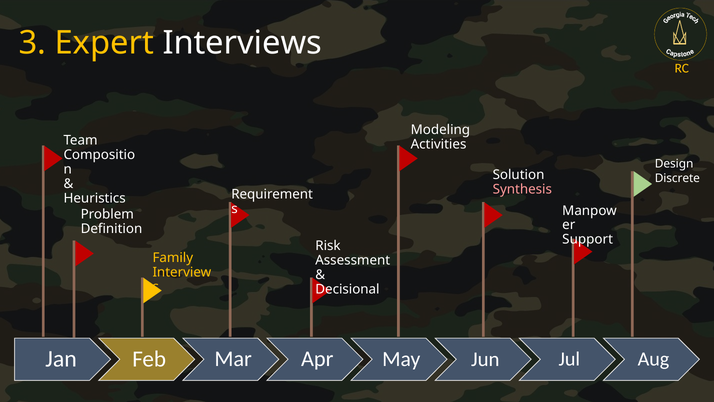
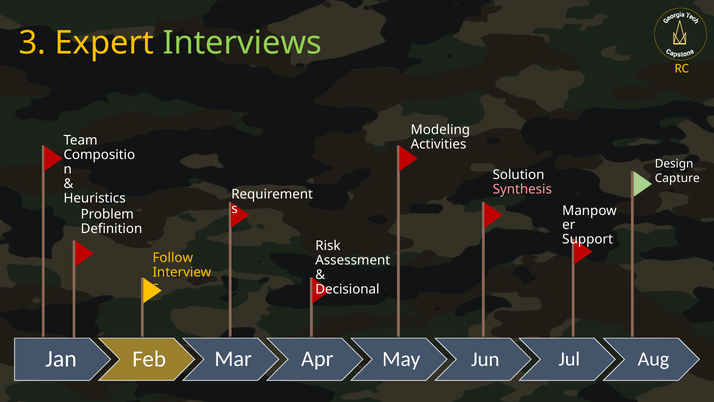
Interviews colour: white -> light green (242, 43)
Discrete: Discrete -> Capture (677, 178)
Family: Family -> Follow (173, 258)
